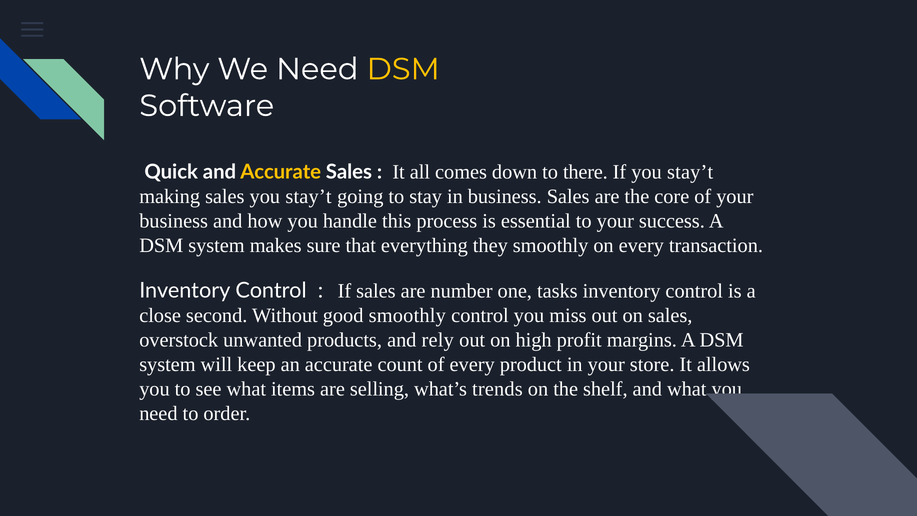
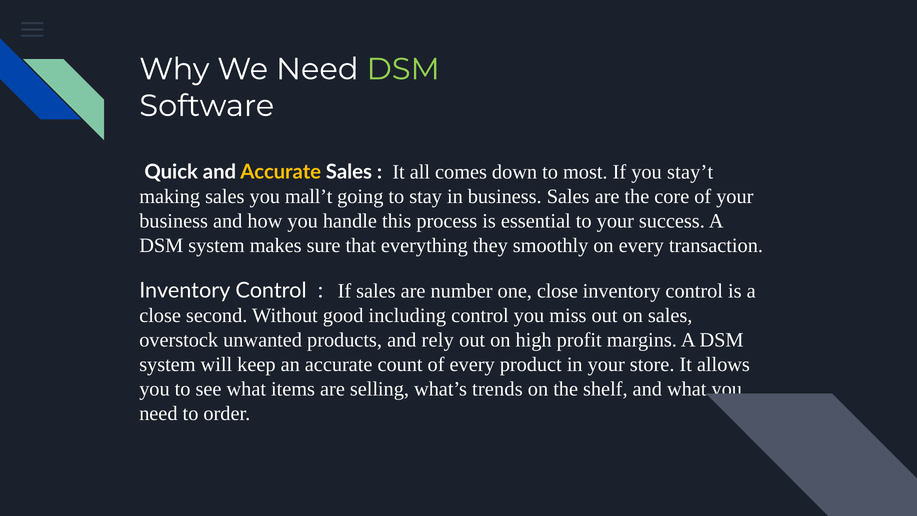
DSM colour: yellow -> light green (403, 69)
there: there -> most (585, 172)
sales you stay’t: stay’t -> mall’t (309, 196)
one tasks: tasks -> close (557, 291)
good smoothly: smoothly -> including (407, 316)
